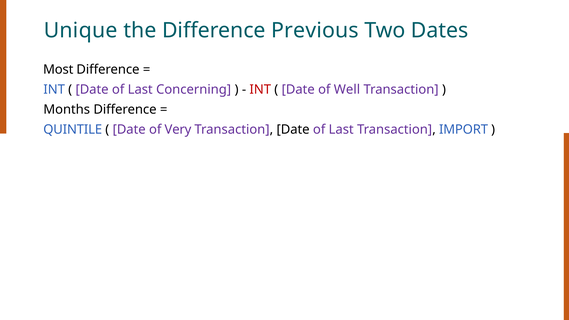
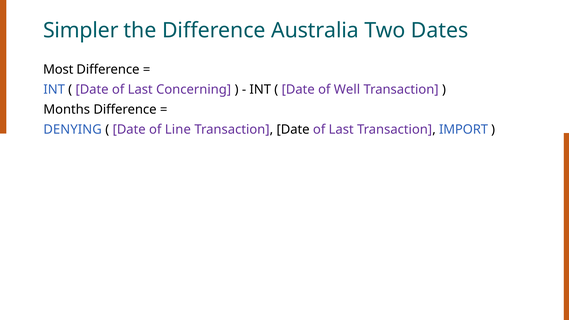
Unique: Unique -> Simpler (81, 30)
Previous: Previous -> Australia (315, 30)
INT colour: red -> black (260, 90)
QUINTILE: QUINTILE -> DENYING (73, 130)
Very: Very -> Line (178, 130)
